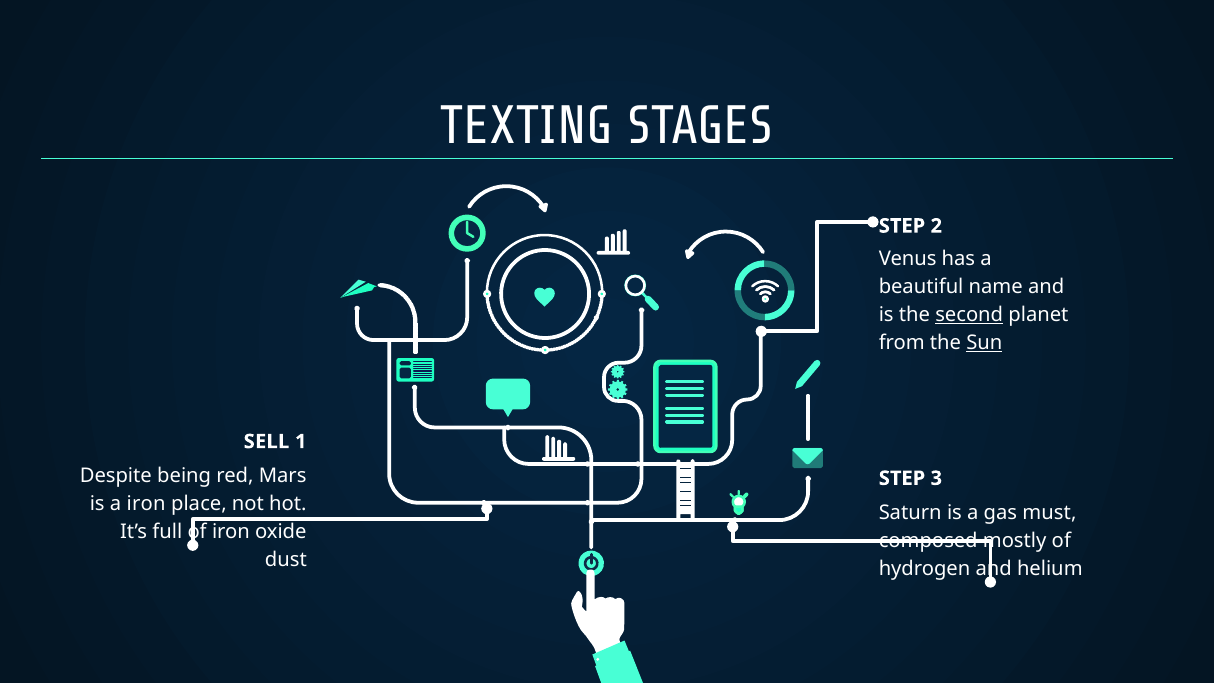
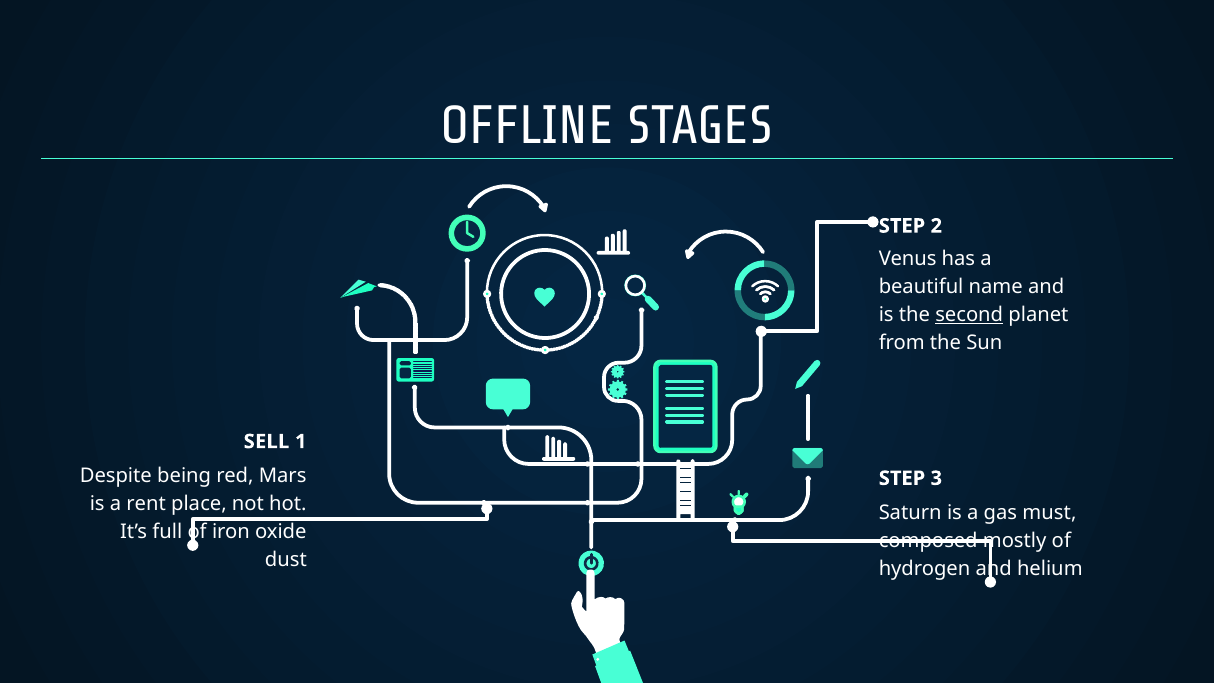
TEXTING: TEXTING -> OFFLINE (527, 125)
Sun underline: present -> none (984, 343)
a iron: iron -> rent (146, 504)
